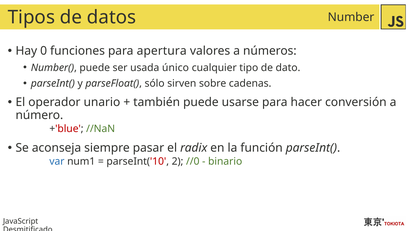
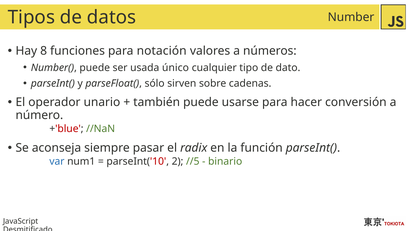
0: 0 -> 8 (44, 51)
apertura: apertura -> notación (162, 51)
//0: //0 -> //5 (193, 161)
